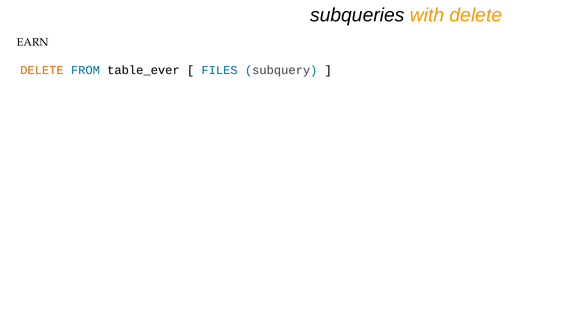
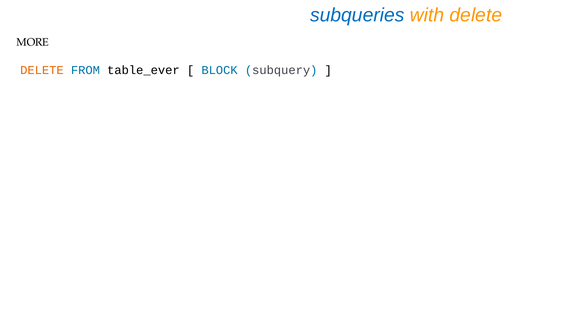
subqueries colour: black -> blue (357, 15)
EARN: EARN -> MORE (33, 42)
FILES: FILES -> BLOCK (220, 70)
